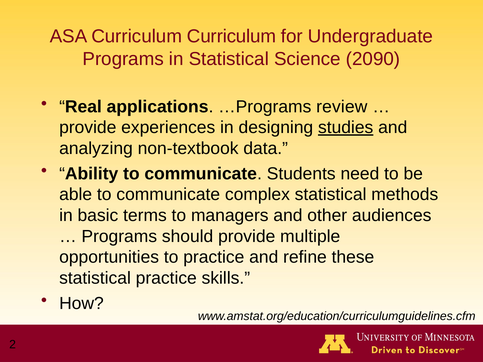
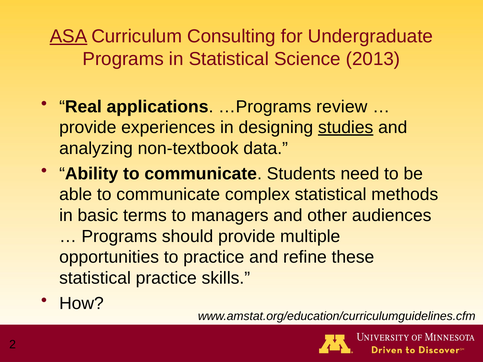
ASA underline: none -> present (68, 36)
Curriculum Curriculum: Curriculum -> Consulting (231, 36)
2090: 2090 -> 2013 (373, 59)
